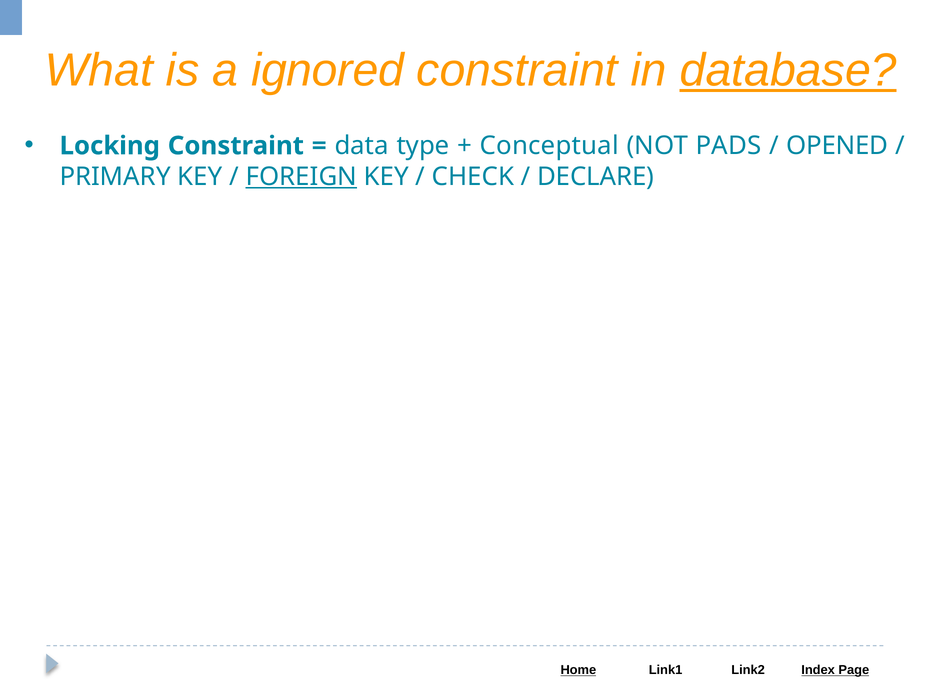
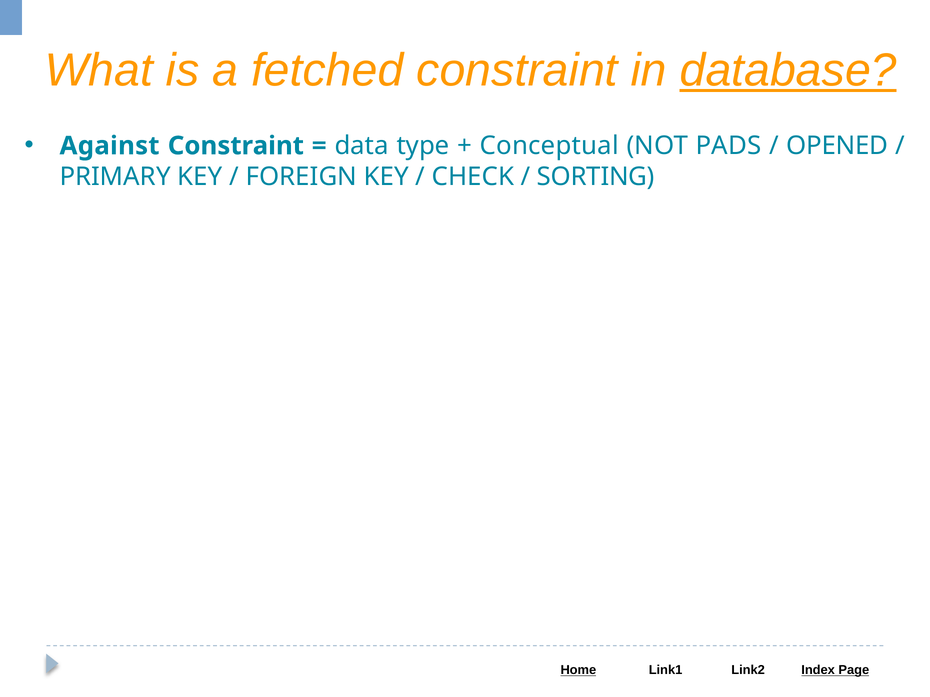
ignored: ignored -> fetched (327, 71)
Locking: Locking -> Against (110, 146)
FOREIGN underline: present -> none (301, 177)
DECLARE: DECLARE -> SORTING (596, 177)
